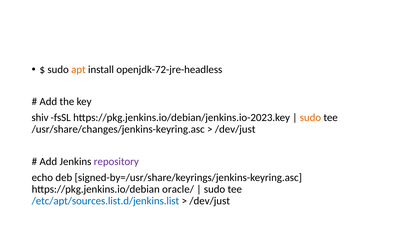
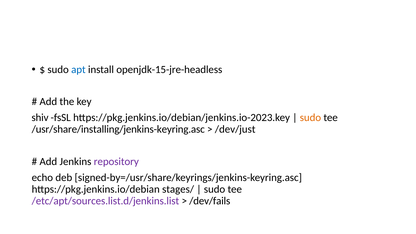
apt colour: orange -> blue (78, 70)
openjdk-72-jre-headless: openjdk-72-jre-headless -> openjdk-15-jre-headless (169, 70)
/usr/share/changes/jenkins-keyring.asc: /usr/share/changes/jenkins-keyring.asc -> /usr/share/installing/jenkins-keyring.asc (118, 129)
oracle/: oracle/ -> stages/ (178, 189)
/etc/apt/sources.list.d/jenkins.list colour: blue -> purple (105, 201)
/dev/just: /dev/just -> /dev/fails (210, 201)
